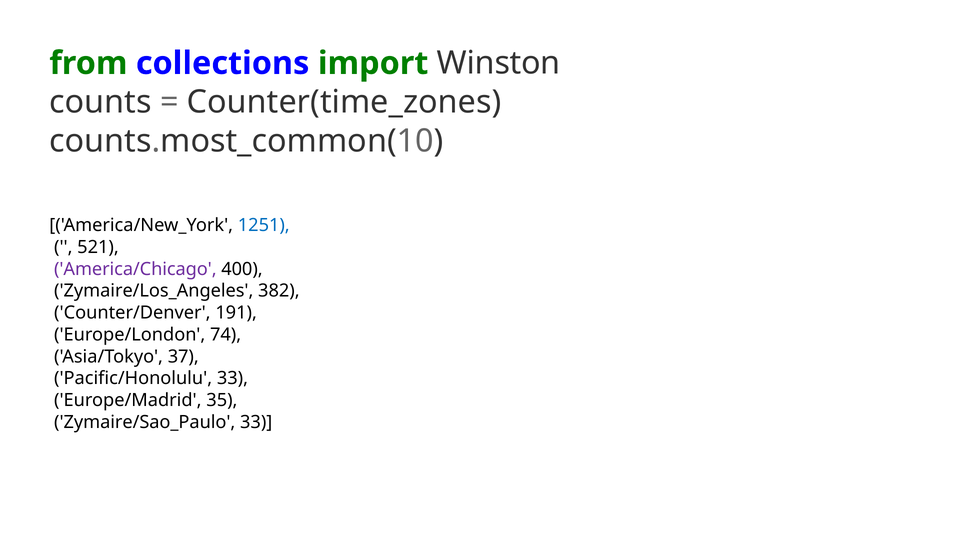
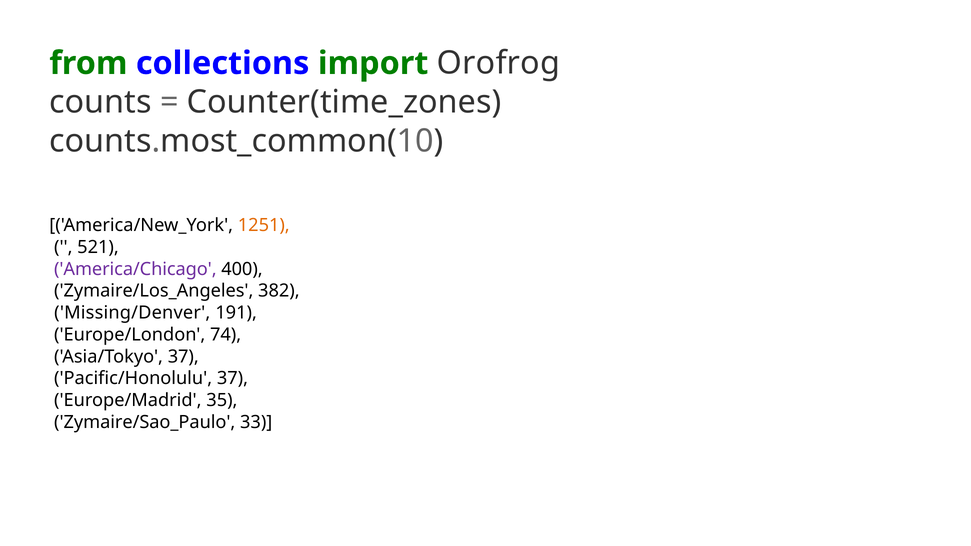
Winston: Winston -> Orofrog (498, 63)
1251 colour: blue -> orange (264, 226)
Counter/Denver: Counter/Denver -> Missing/Denver (132, 313)
Pacific/Honolulu 33: 33 -> 37 (232, 378)
